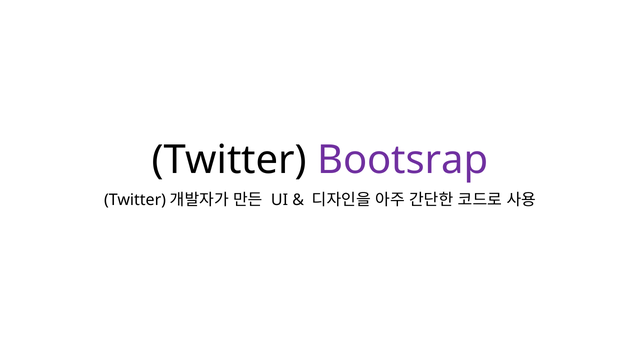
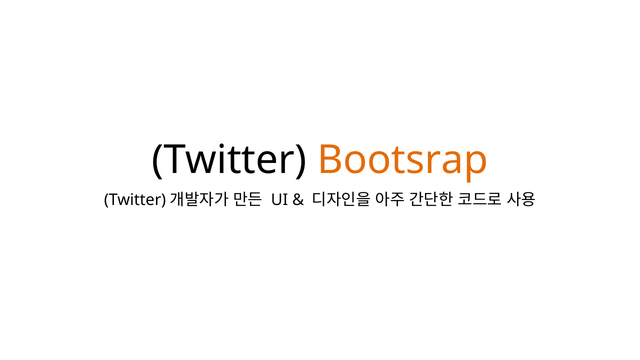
Bootsrap colour: purple -> orange (403, 160)
